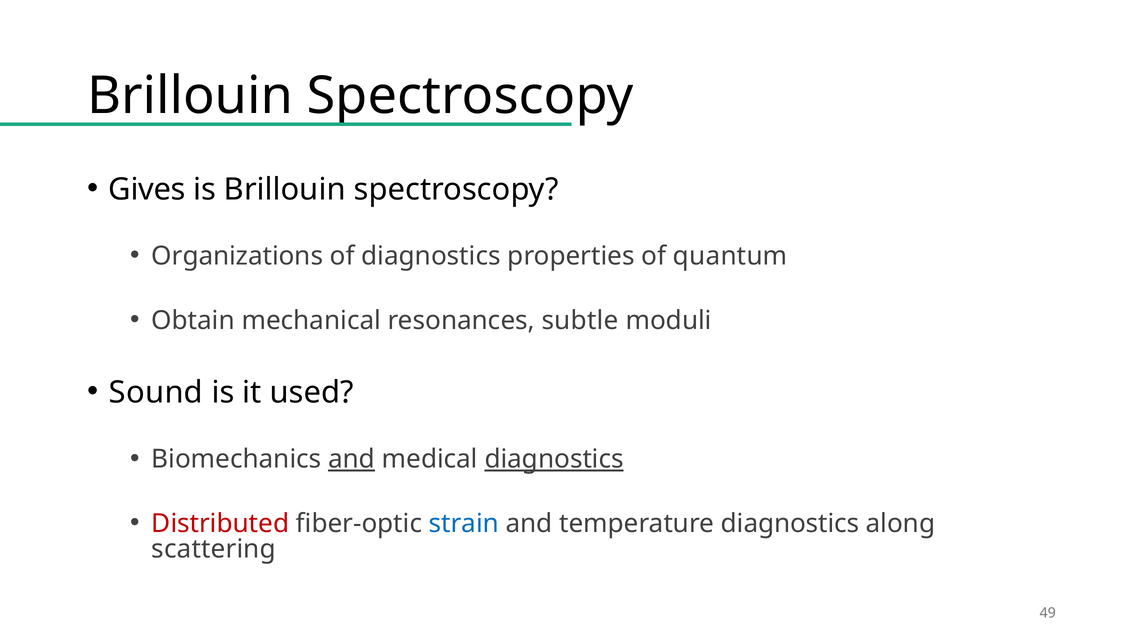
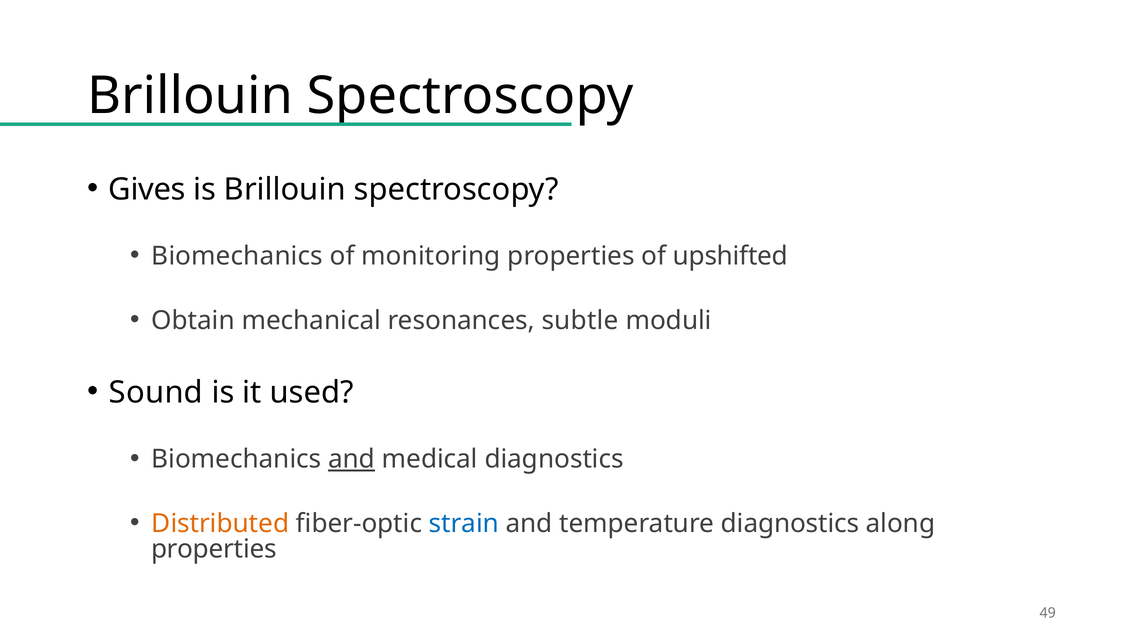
Organizations: Organizations -> Biomechanics (237, 256)
of diagnostics: diagnostics -> monitoring (431, 256)
quantum: quantum -> upshifted (730, 256)
diagnostics underline: present -> none (554, 459)
Distributed colour: red -> orange (220, 524)
scattering: scattering -> properties (214, 549)
